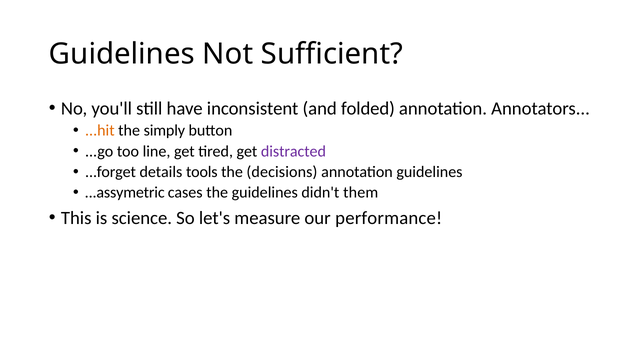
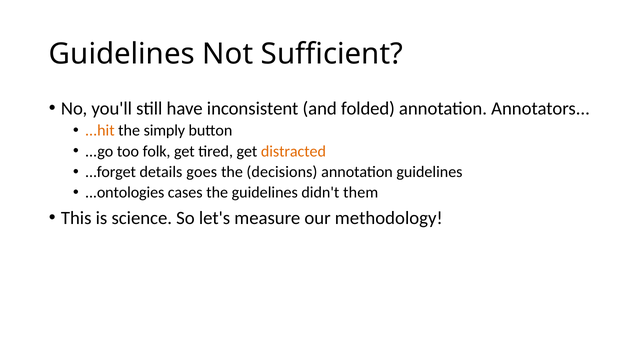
line: line -> folk (157, 151)
distracted colour: purple -> orange (293, 151)
tools: tools -> goes (202, 172)
...assymetric: ...assymetric -> ...ontologies (125, 193)
performance: performance -> methodology (389, 218)
